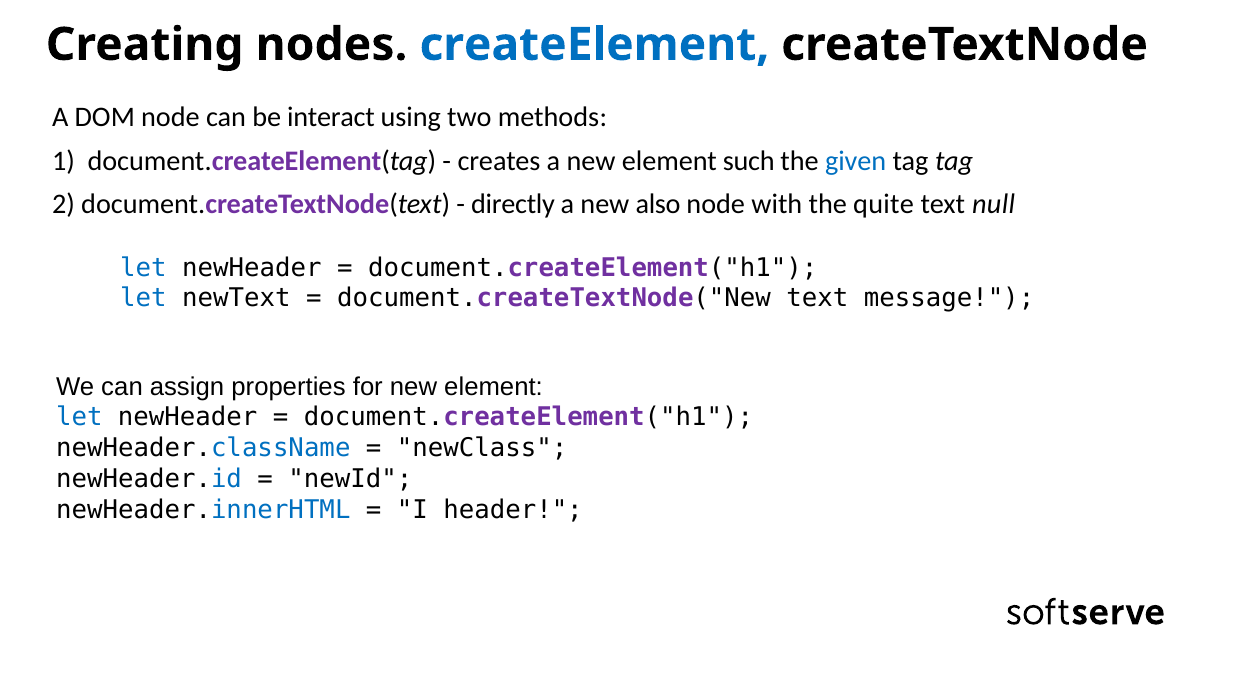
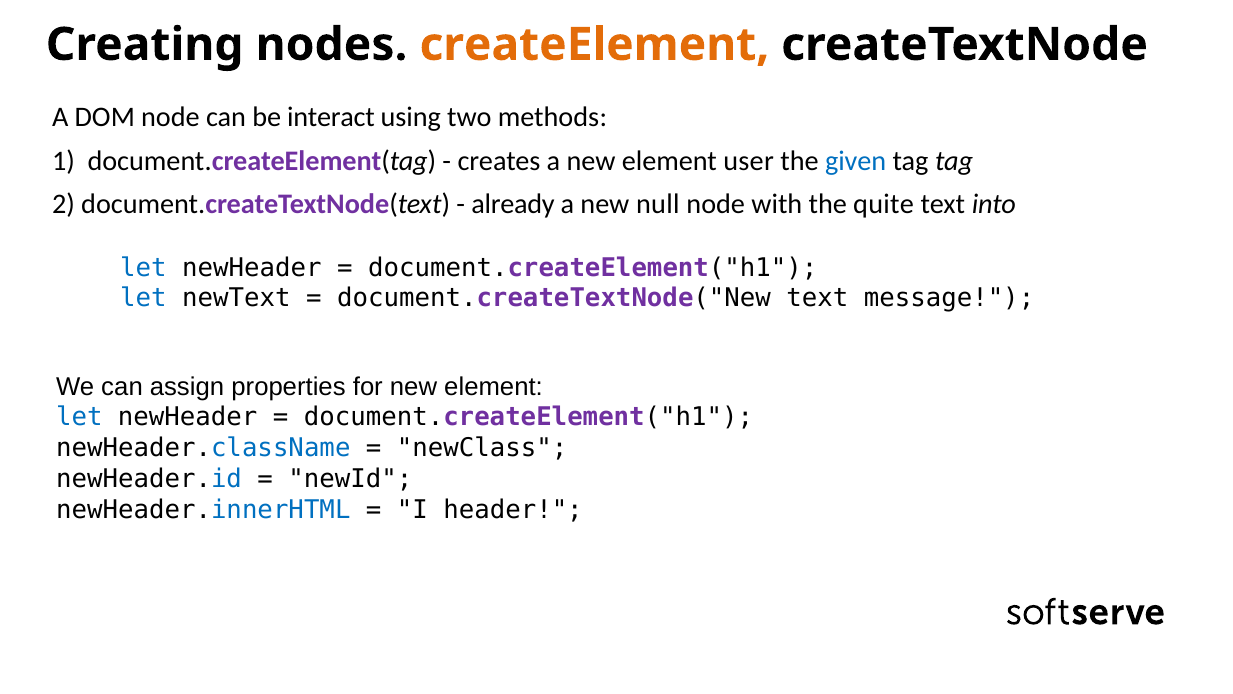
createElement colour: blue -> orange (594, 45)
such: such -> user (749, 161)
directly: directly -> already (513, 204)
also: also -> null (658, 204)
null: null -> into (994, 204)
